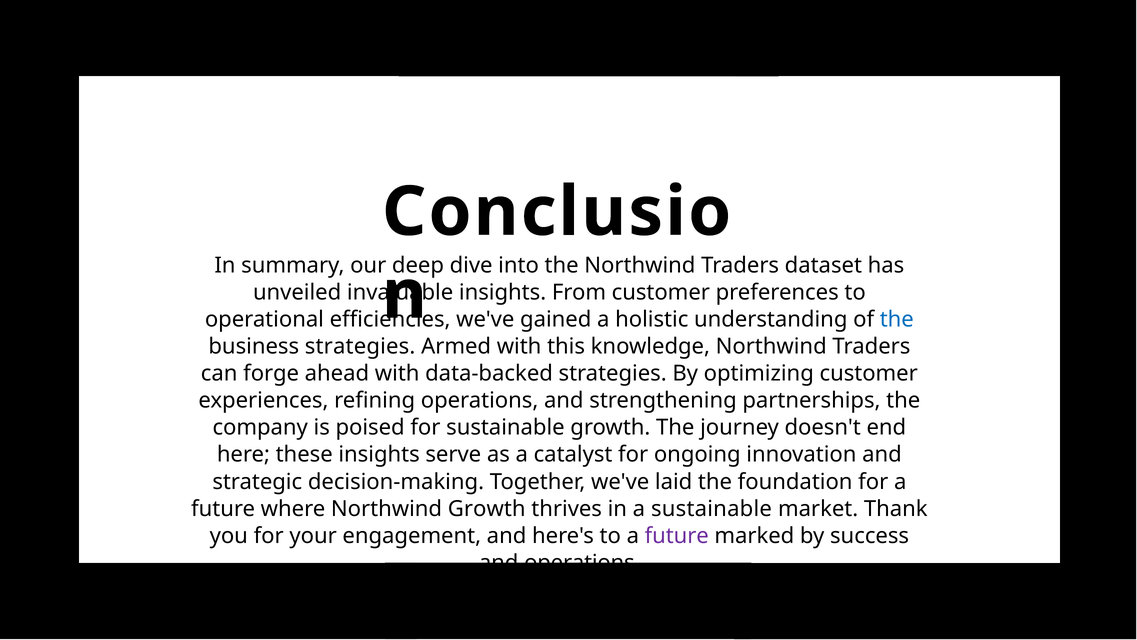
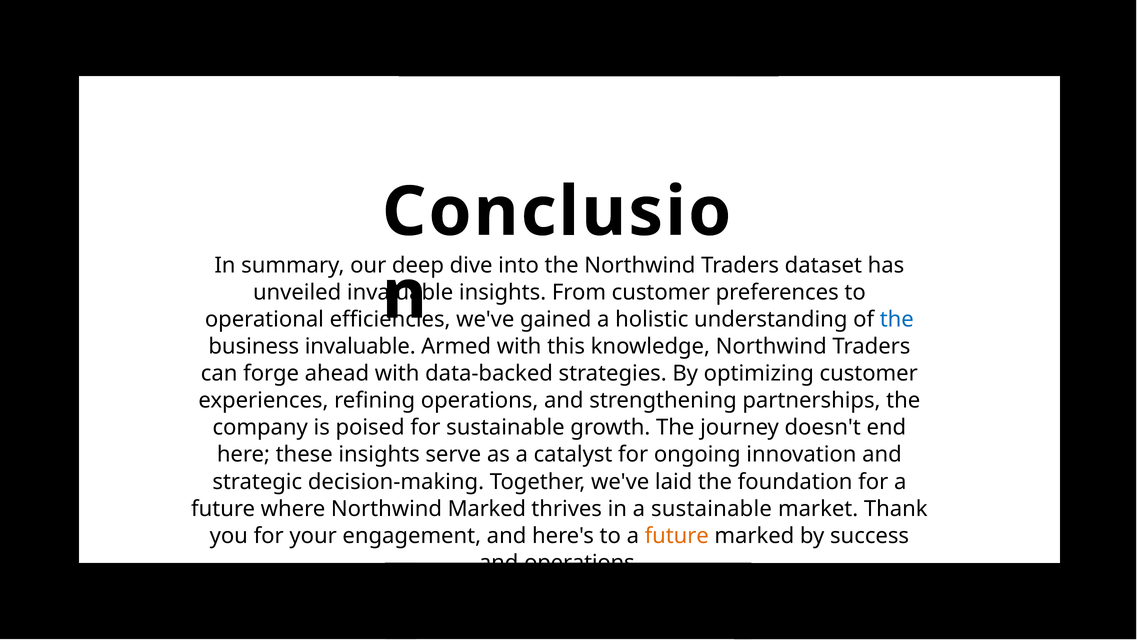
business strategies: strategies -> invaluable (360, 346)
Northwind Growth: Growth -> Marked (487, 509)
future colour: purple -> orange (677, 536)
